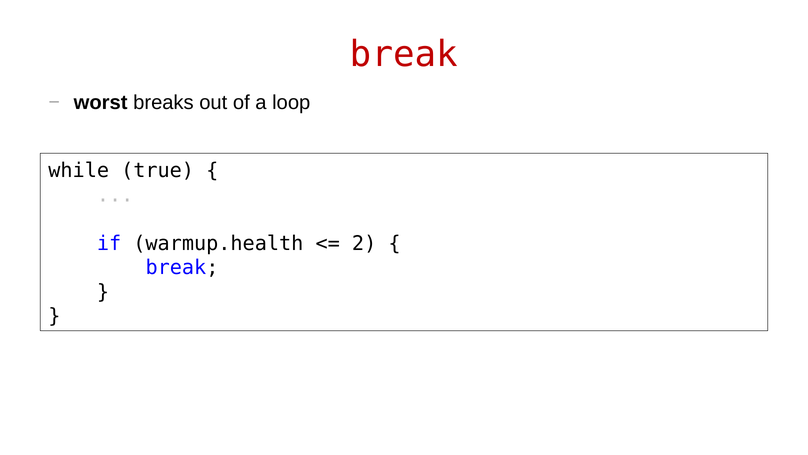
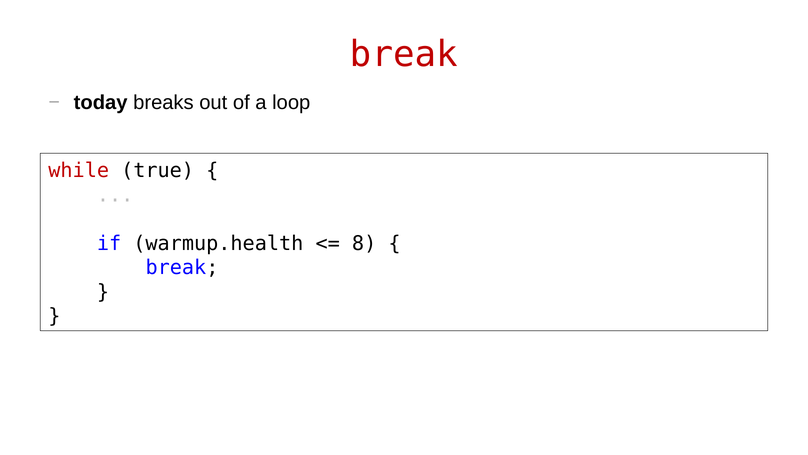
worst: worst -> today (101, 103)
while colour: black -> red (79, 170)
2: 2 -> 8 (364, 243)
